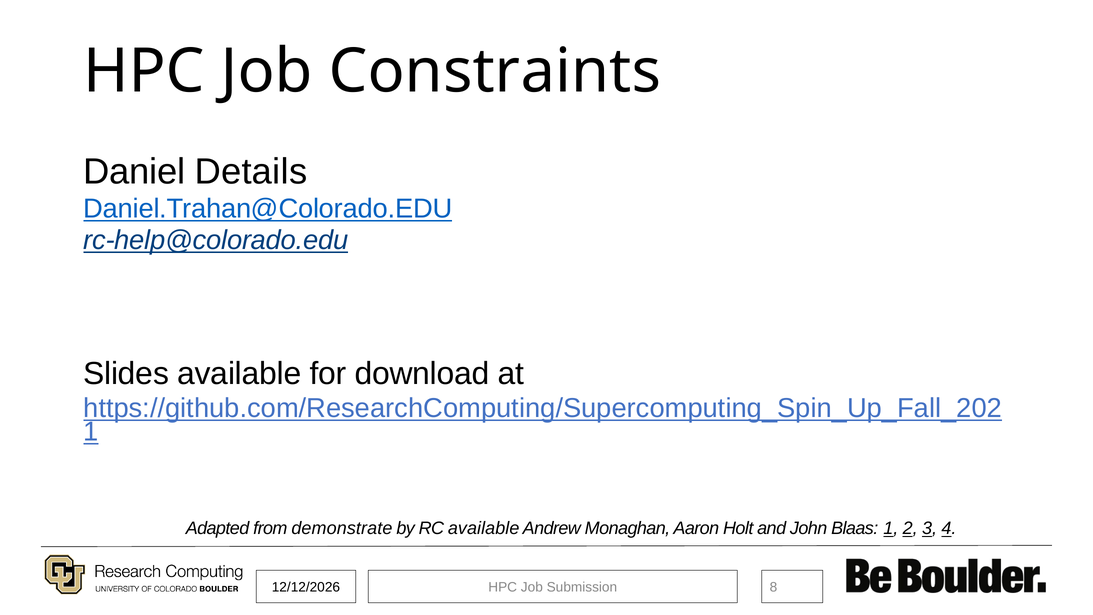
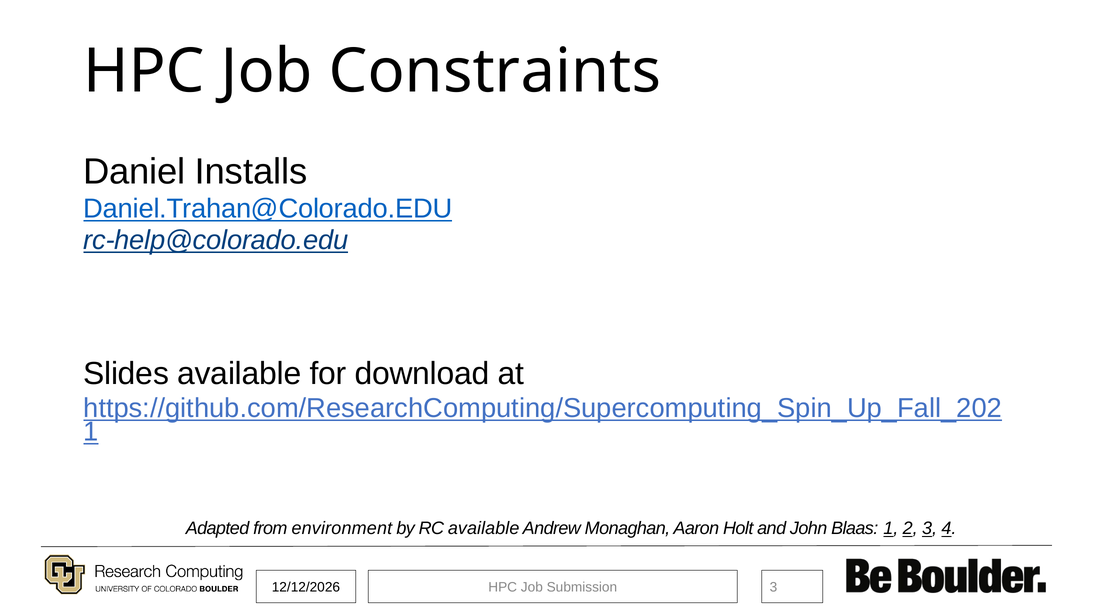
Details: Details -> Installs (251, 172)
demonstrate: demonstrate -> environment (342, 528)
Submission 8: 8 -> 3 (774, 587)
